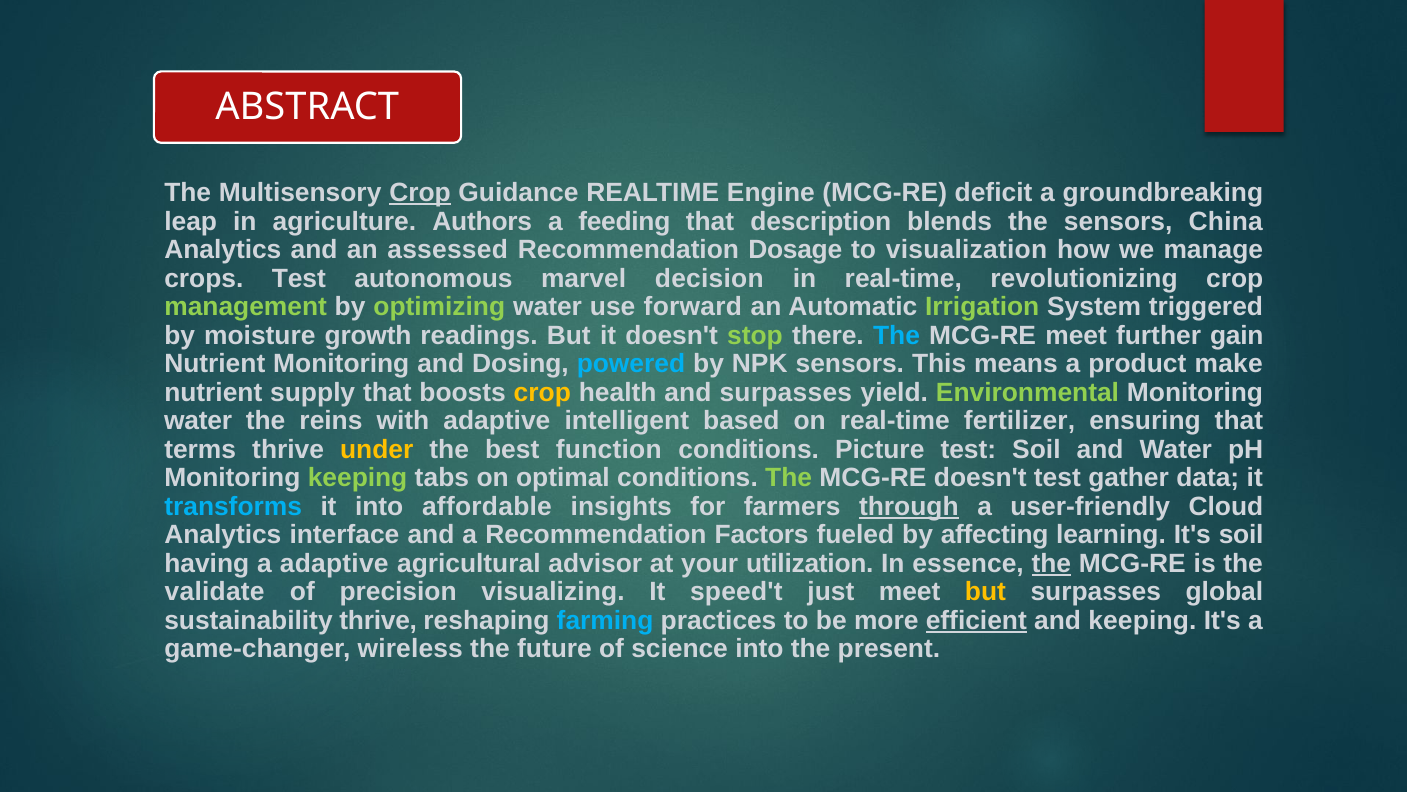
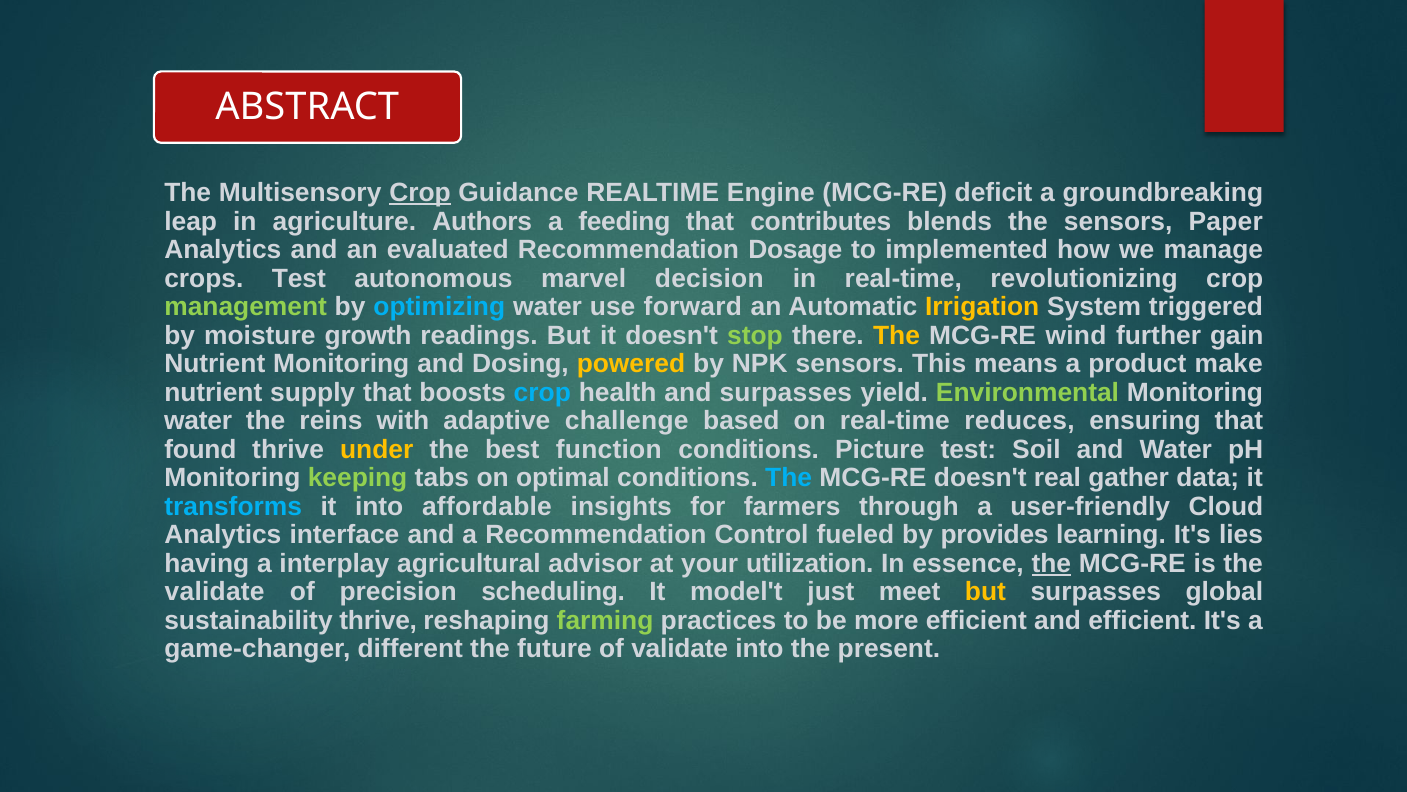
description: description -> contributes (821, 221)
China: China -> Paper (1226, 221)
assessed: assessed -> evaluated (448, 250)
visualization: visualization -> implemented (967, 250)
optimizing colour: light green -> light blue (439, 307)
Irrigation colour: light green -> yellow (982, 307)
The colour: light blue -> yellow (897, 335)
MCG-RE meet: meet -> wind (1076, 335)
powered colour: light blue -> yellow (631, 364)
crop colour: yellow -> light blue (542, 392)
intelligent: intelligent -> challenge (627, 421)
fertilizer: fertilizer -> reduces (1019, 421)
terms: terms -> found (200, 449)
The colour: light green -> light blue (789, 478)
doesn't test: test -> real (1057, 478)
through underline: present -> none (909, 506)
Factors: Factors -> Control (762, 535)
affecting: affecting -> provides (995, 535)
It's soil: soil -> lies (1241, 535)
a adaptive: adaptive -> interplay (334, 563)
visualizing: visualizing -> scheduling (553, 592)
speed't: speed't -> model't (736, 592)
farming colour: light blue -> light green (605, 620)
efficient underline: present -> none (976, 620)
and keeping: keeping -> efficient (1142, 620)
wireless: wireless -> different (410, 649)
of science: science -> validate (680, 649)
